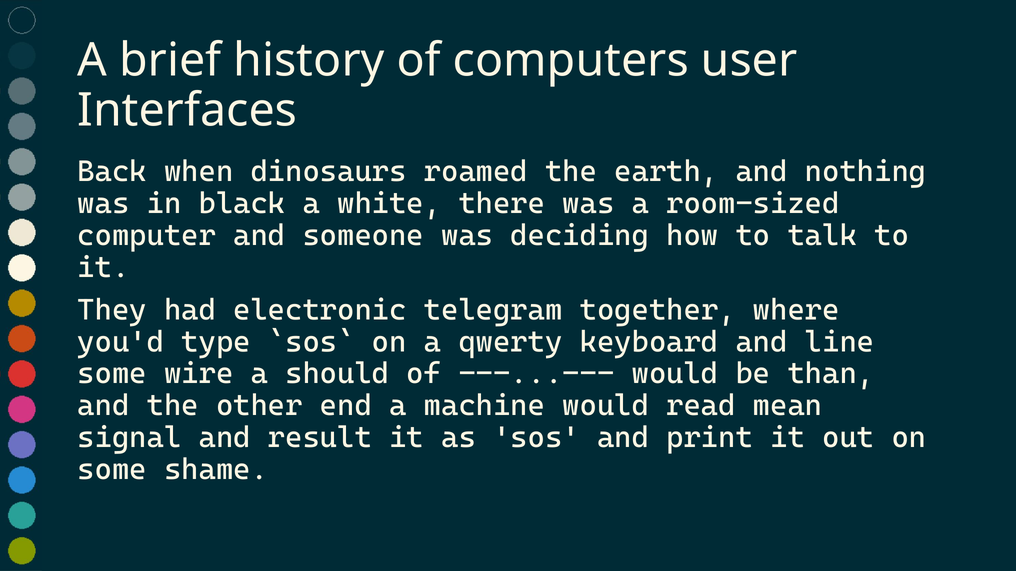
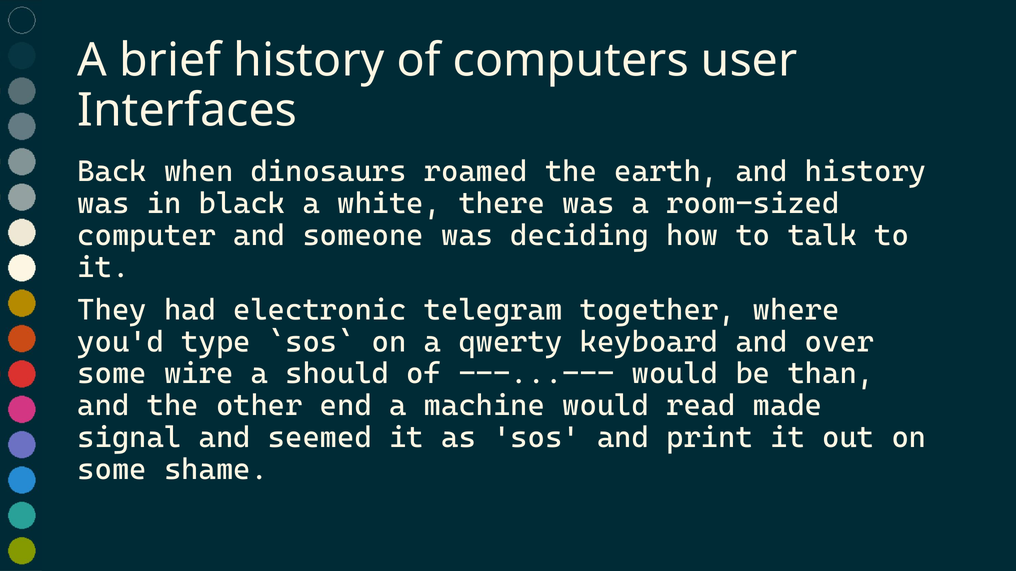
and nothing: nothing -> history (866, 172)
line: line -> over (840, 342)
mean: mean -> made (788, 406)
result: result -> seemed (320, 438)
